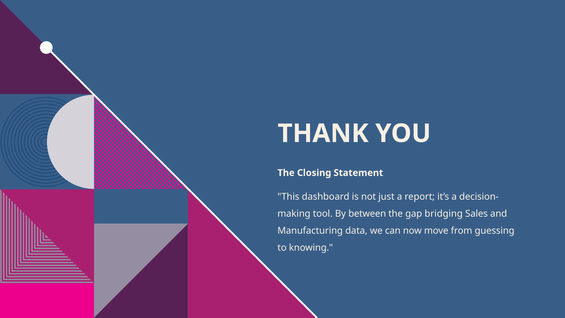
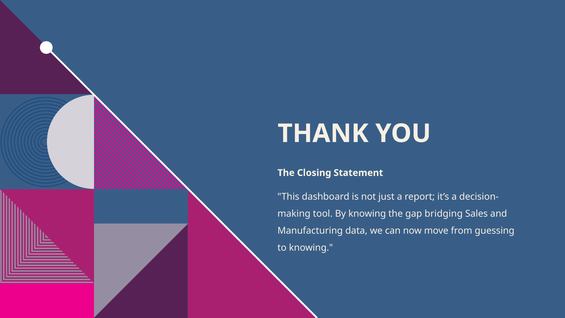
By between: between -> knowing (367, 214)
